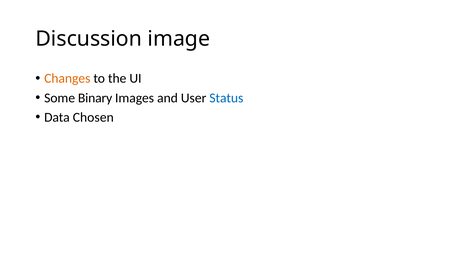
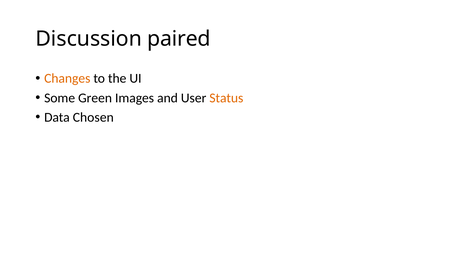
image: image -> paired (179, 39)
Binary: Binary -> Green (95, 98)
Status colour: blue -> orange (226, 98)
